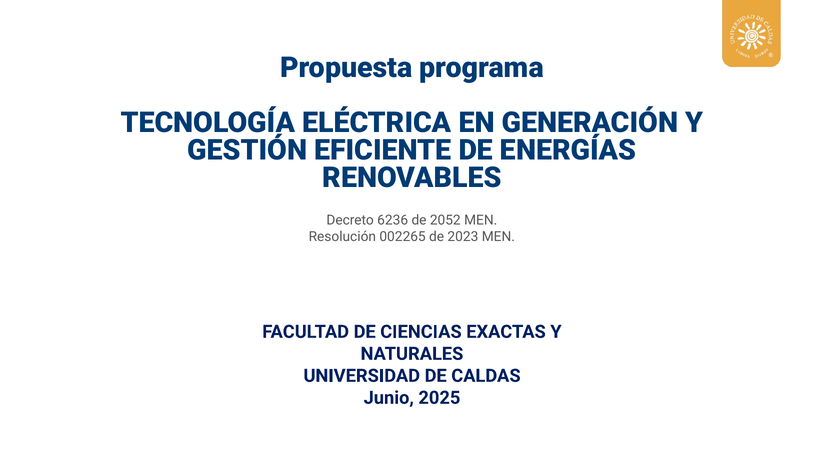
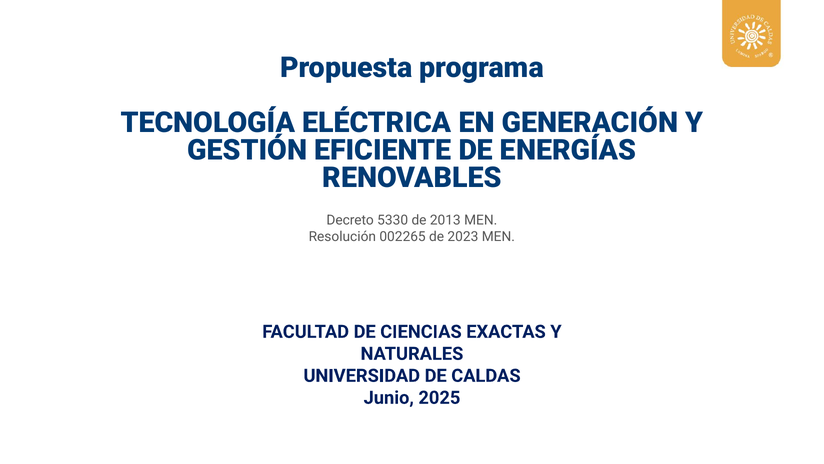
6236: 6236 -> 5330 (393, 220)
2052: 2052 -> 2013 (445, 220)
